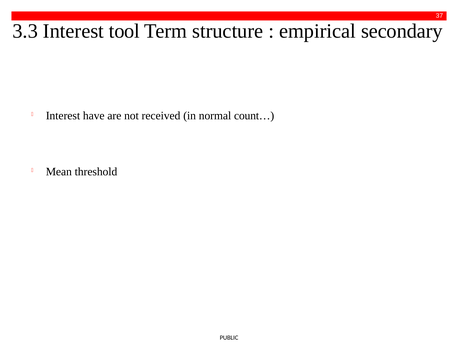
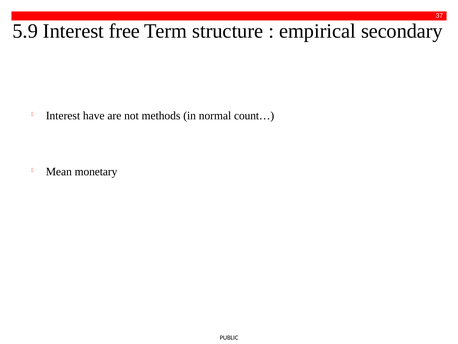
3.3: 3.3 -> 5.9 (25, 31)
tool: tool -> free (124, 31)
received: received -> methods (161, 115)
threshold: threshold -> monetary (96, 171)
